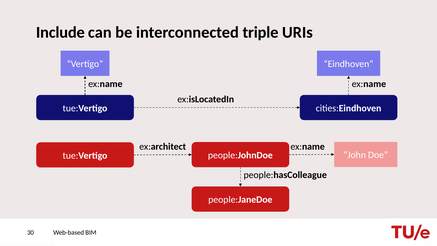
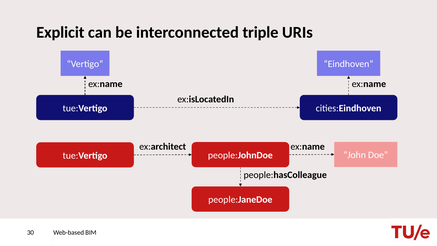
Include: Include -> Explicit (60, 32)
